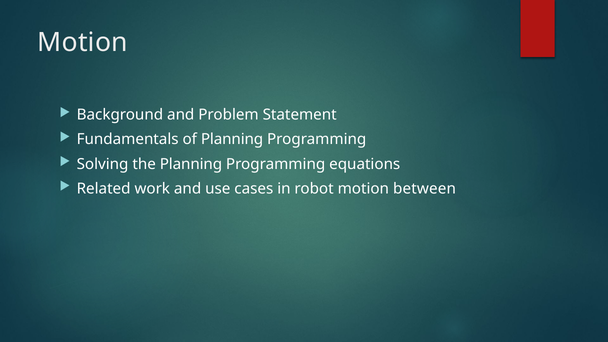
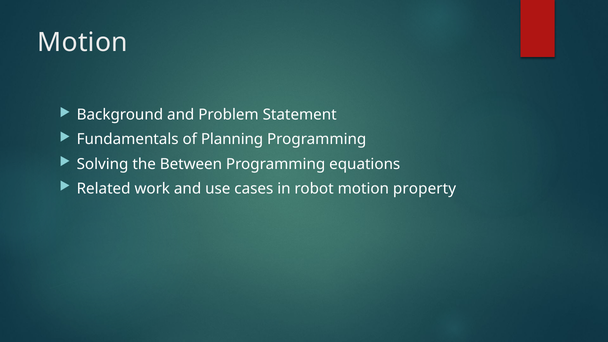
the Planning: Planning -> Between (191, 164)
between: between -> property (425, 189)
